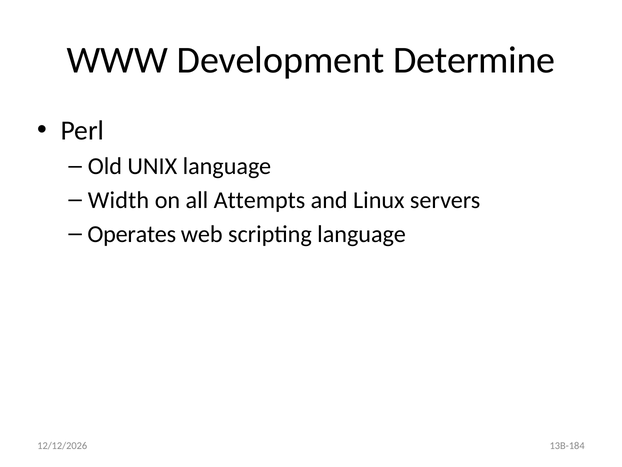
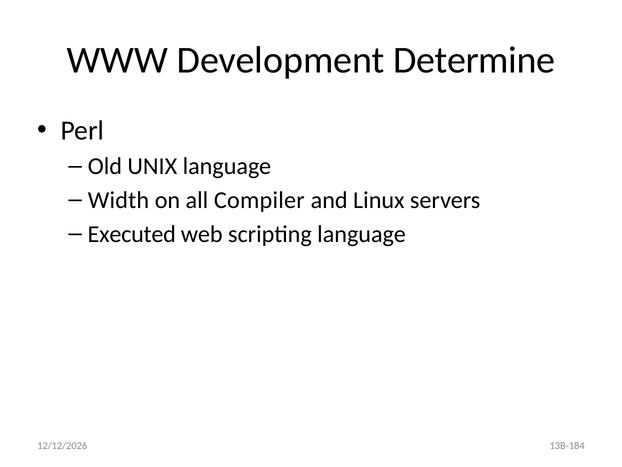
Attempts: Attempts -> Compiler (259, 200)
Operates: Operates -> Executed (132, 234)
